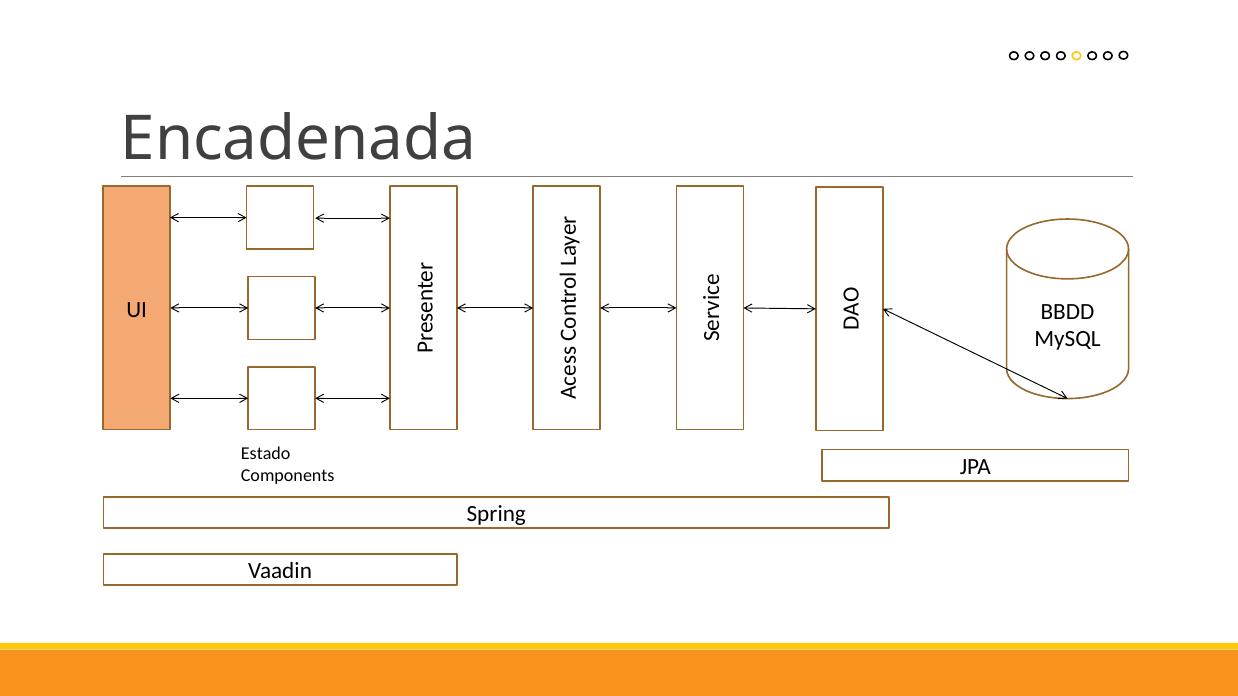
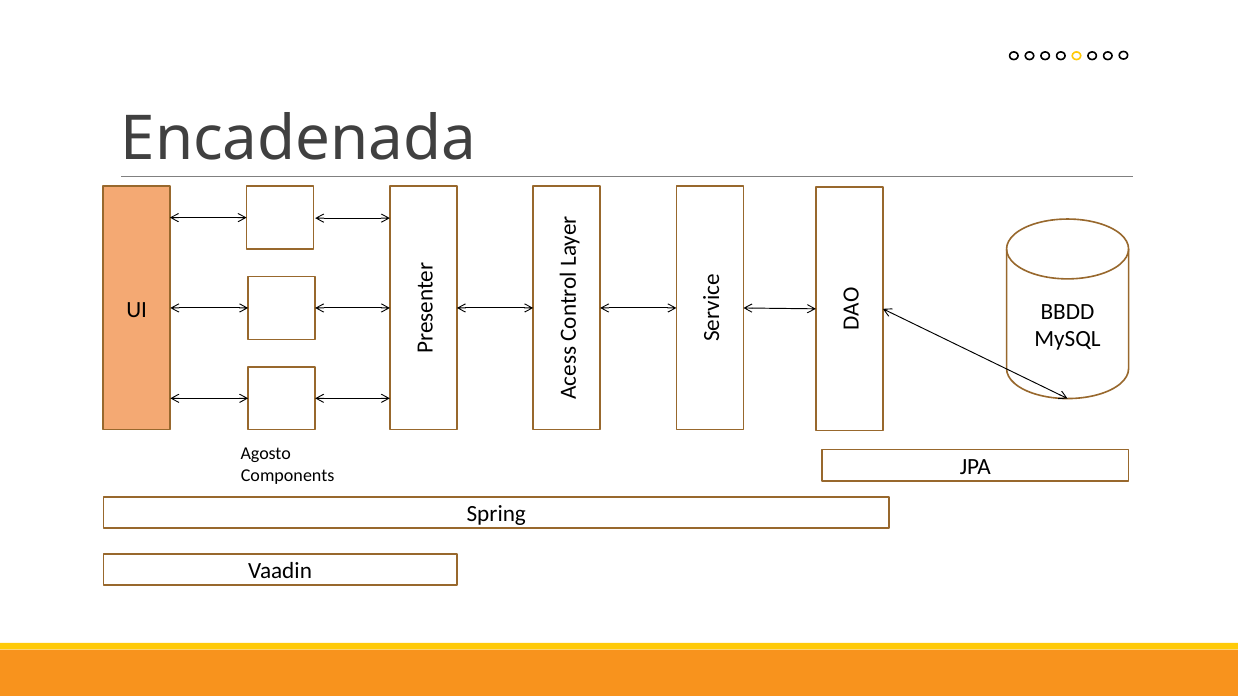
Estado: Estado -> Agosto (266, 454)
